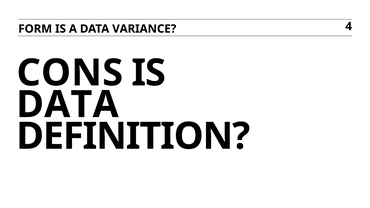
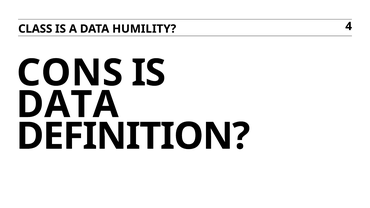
FORM: FORM -> CLASS (35, 29)
VARIANCE: VARIANCE -> HUMILITY (144, 29)
